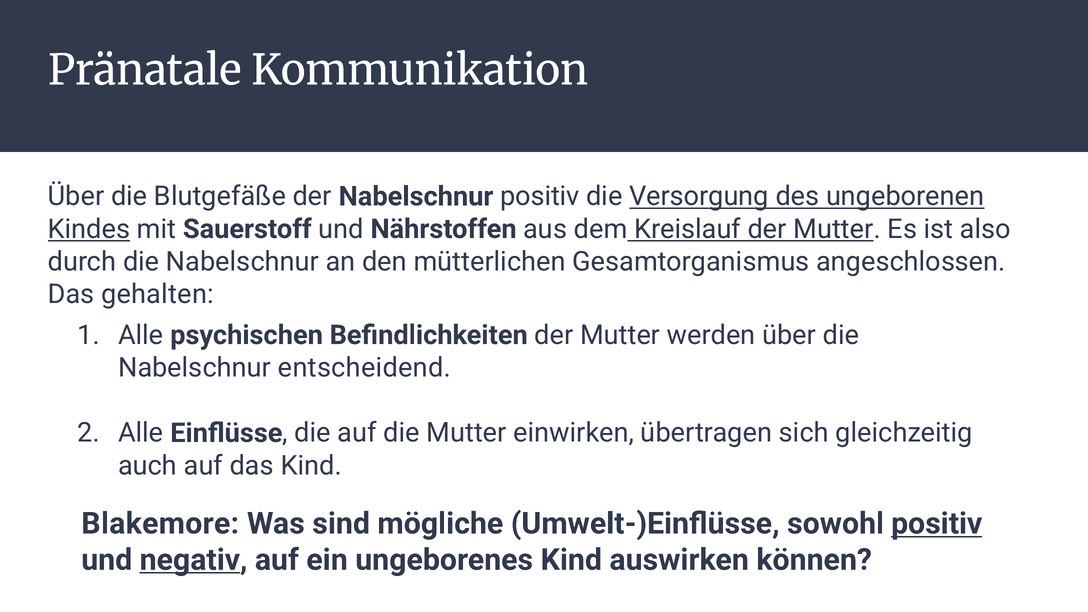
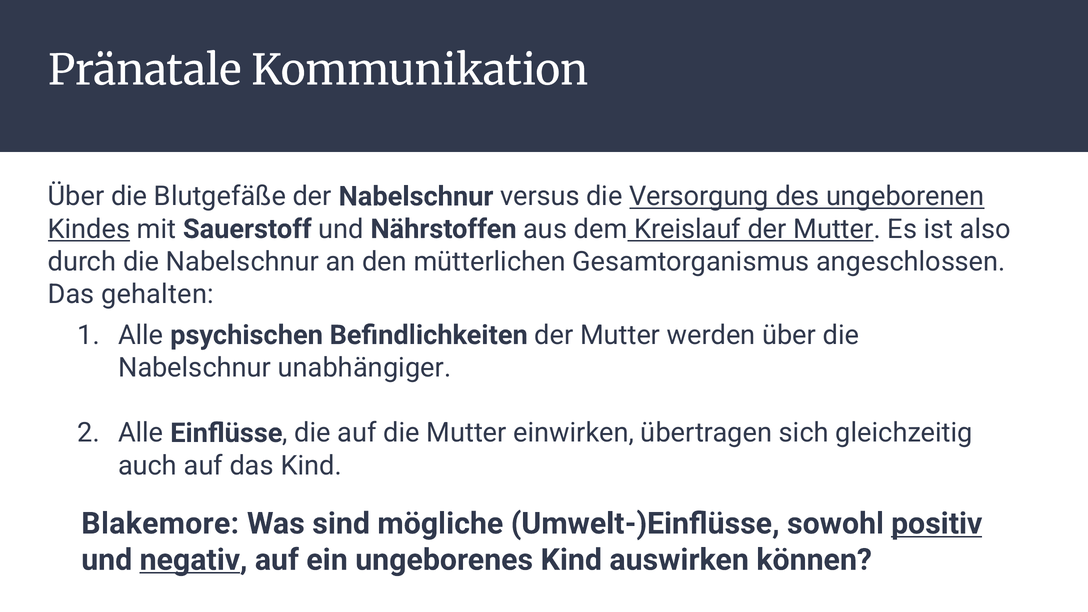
Nabelschnur positiv: positiv -> versus (540, 196)
entscheidend: entscheidend -> unabhängiger (364, 368)
